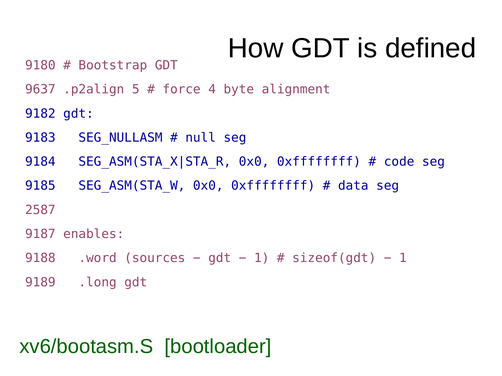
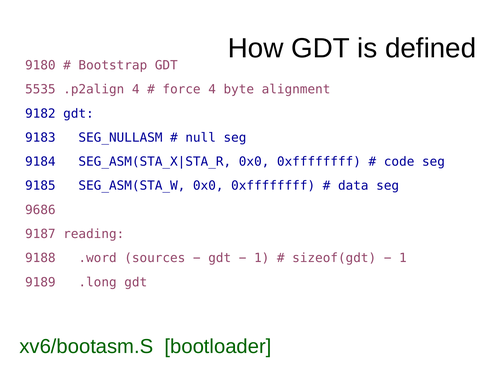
9637: 9637 -> 5535 (40, 90)
.p2align 5: 5 -> 4 (136, 90)
2587: 2587 -> 9686 (40, 210)
enables: enables -> reading (94, 234)
